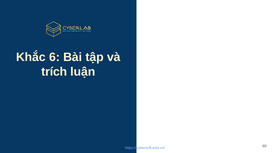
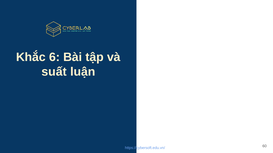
trích: trích -> suất (54, 72)
